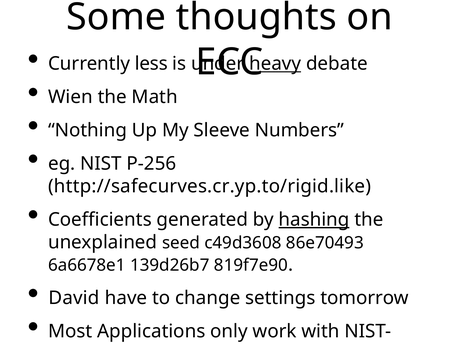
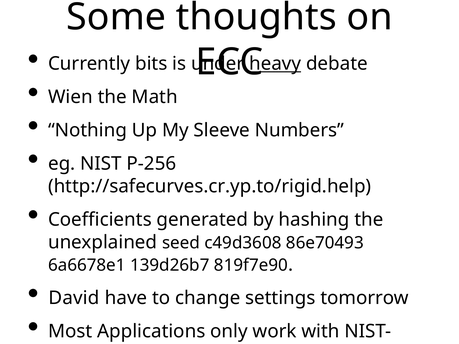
less: less -> bits (151, 64)
http://safecurves.cr.yp.to/rigid.like: http://safecurves.cr.yp.to/rigid.like -> http://safecurves.cr.yp.to/rigid.help (210, 186)
hashing underline: present -> none (314, 220)
